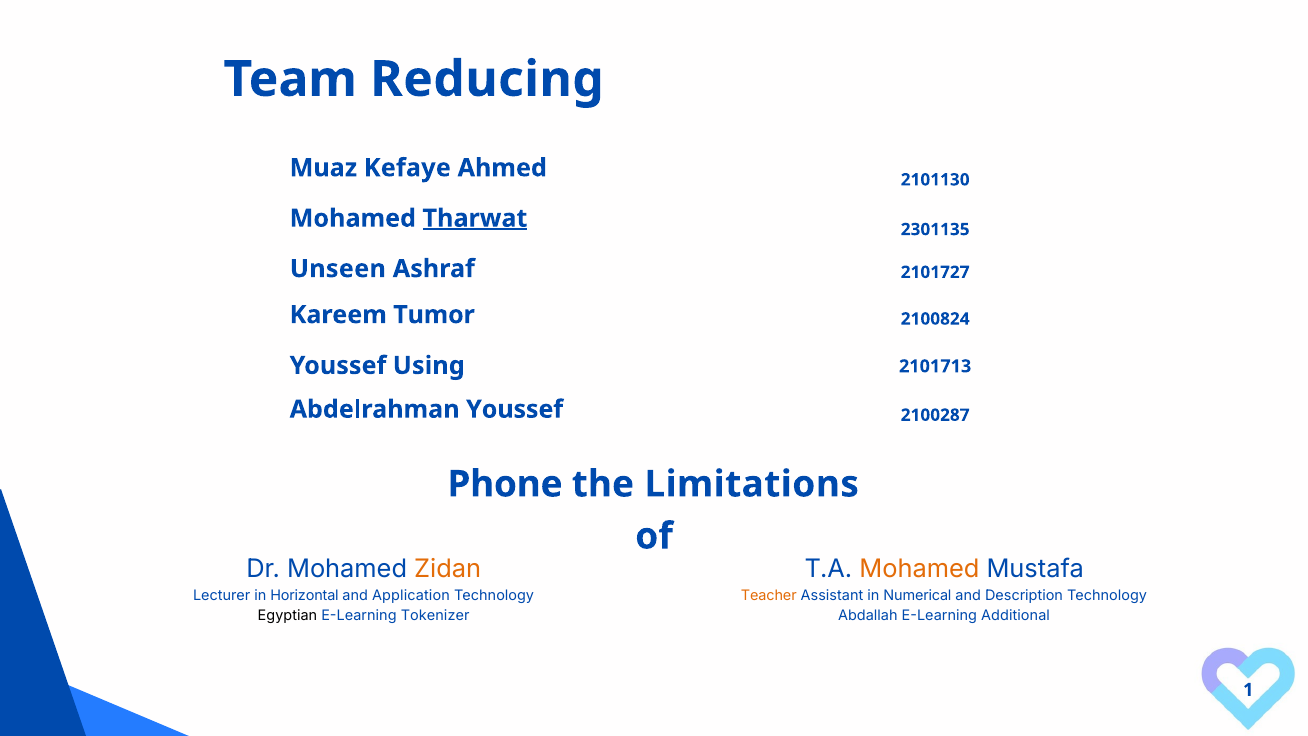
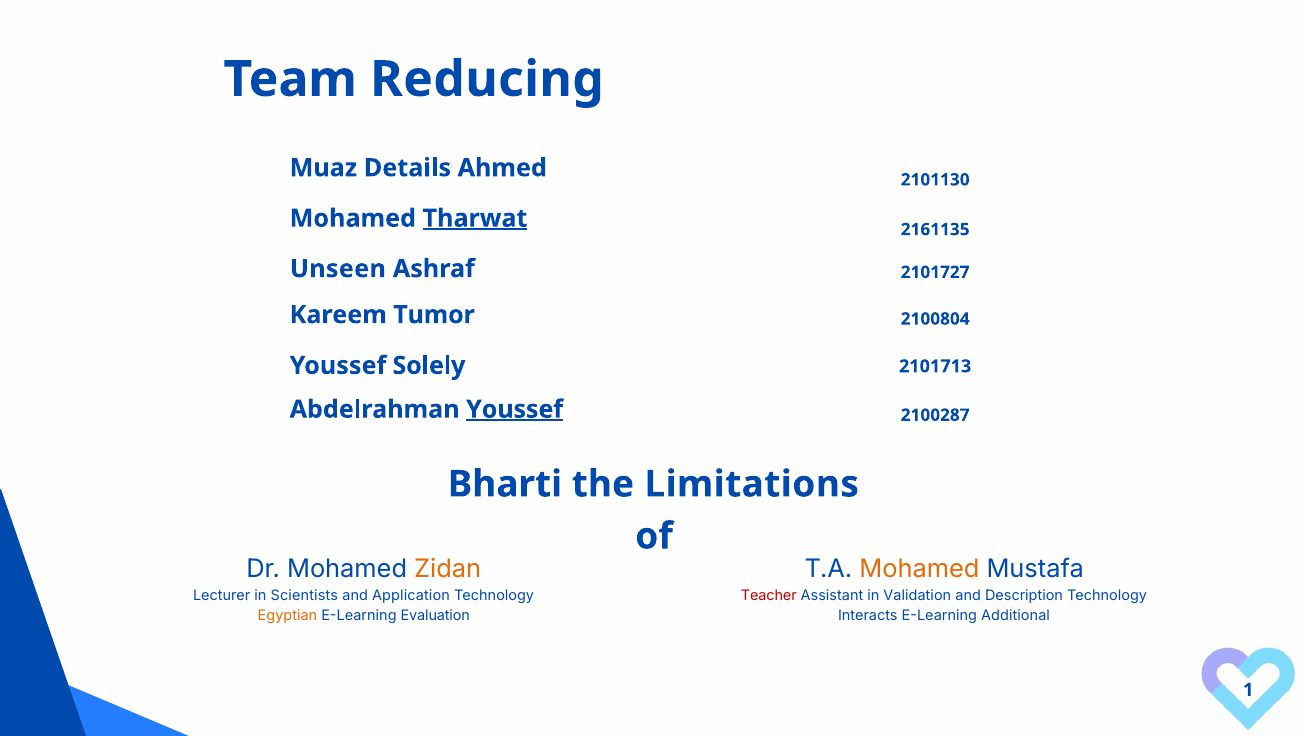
Kefaye: Kefaye -> Details (407, 168)
2301135: 2301135 -> 2161135 (935, 229)
2100824: 2100824 -> 2100804 (935, 319)
Using: Using -> Solely (429, 366)
Youssef underline: none -> present (515, 409)
Phone: Phone -> Bharti (505, 484)
Horizontal: Horizontal -> Scientists (304, 595)
Teacher colour: orange -> red (769, 595)
Numerical: Numerical -> Validation (917, 595)
Egyptian colour: black -> orange (287, 615)
Tokenizer: Tokenizer -> Evaluation (435, 615)
Abdallah: Abdallah -> Interacts (868, 615)
